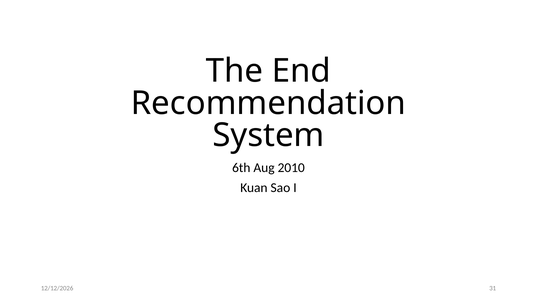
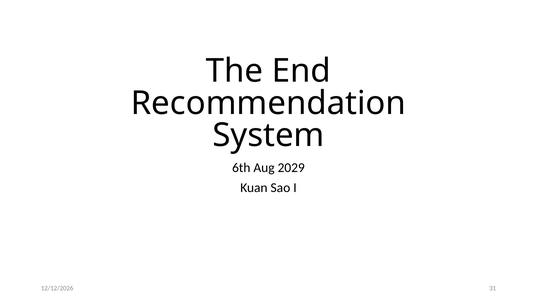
2010: 2010 -> 2029 (291, 168)
